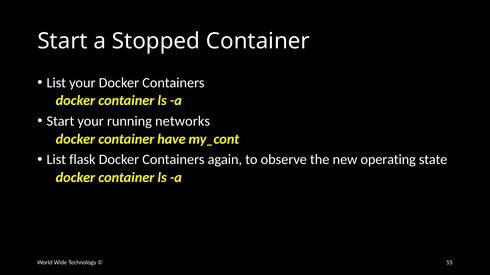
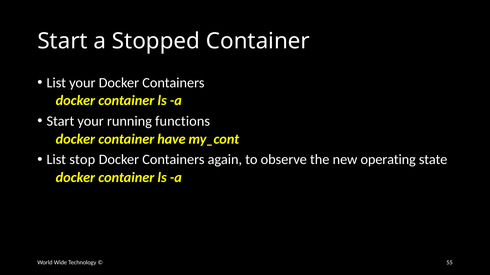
networks: networks -> functions (183, 121)
flask: flask -> stop (82, 160)
